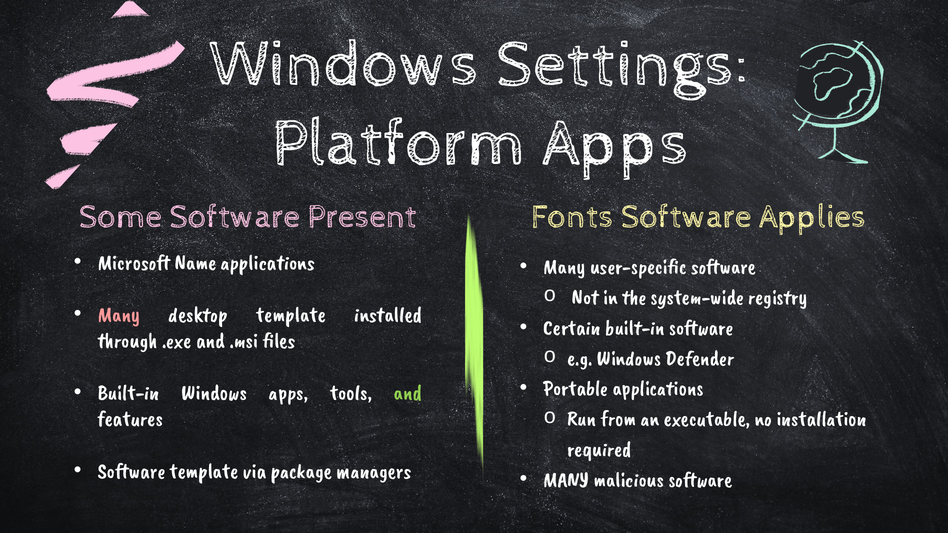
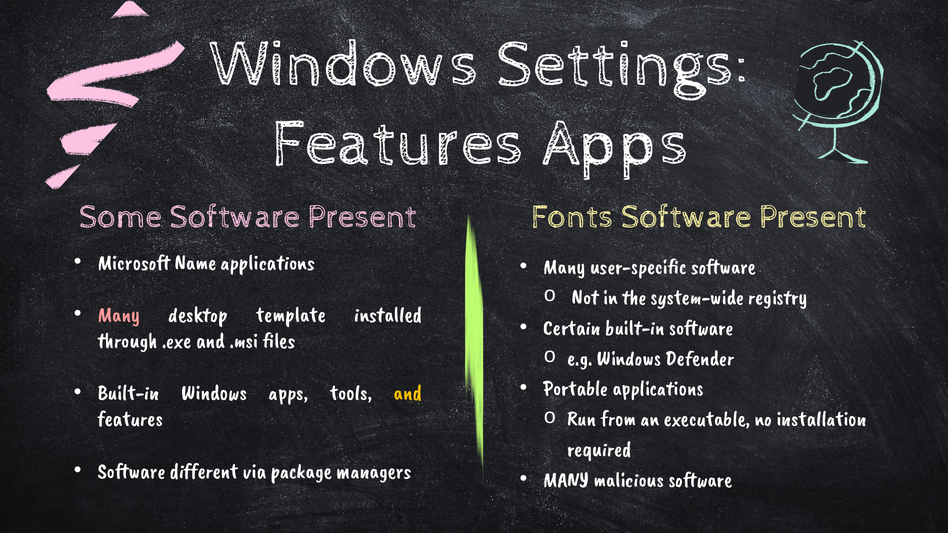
Platform: Platform -> Features (398, 142)
Applies: Applies -> Present (813, 216)
and colour: light green -> yellow (408, 393)
Software template: template -> different (204, 471)
